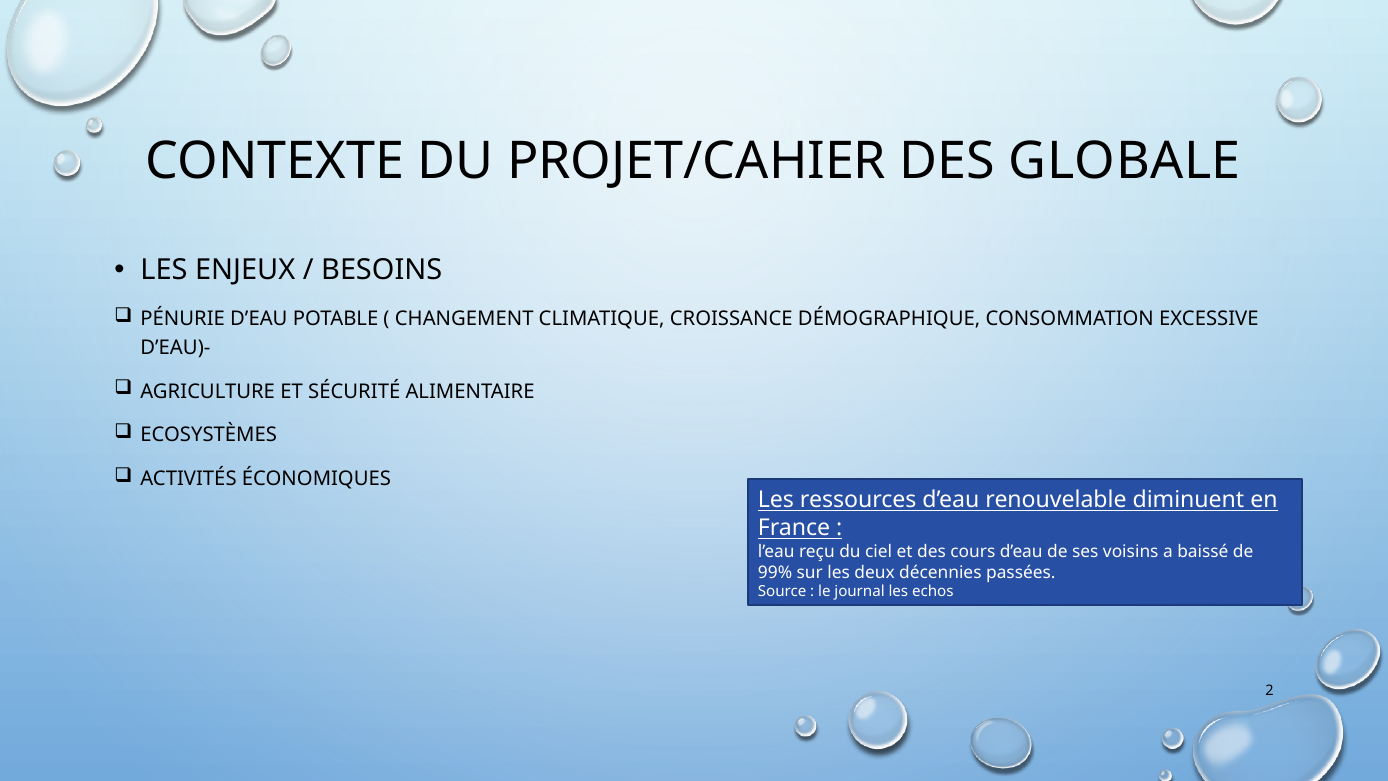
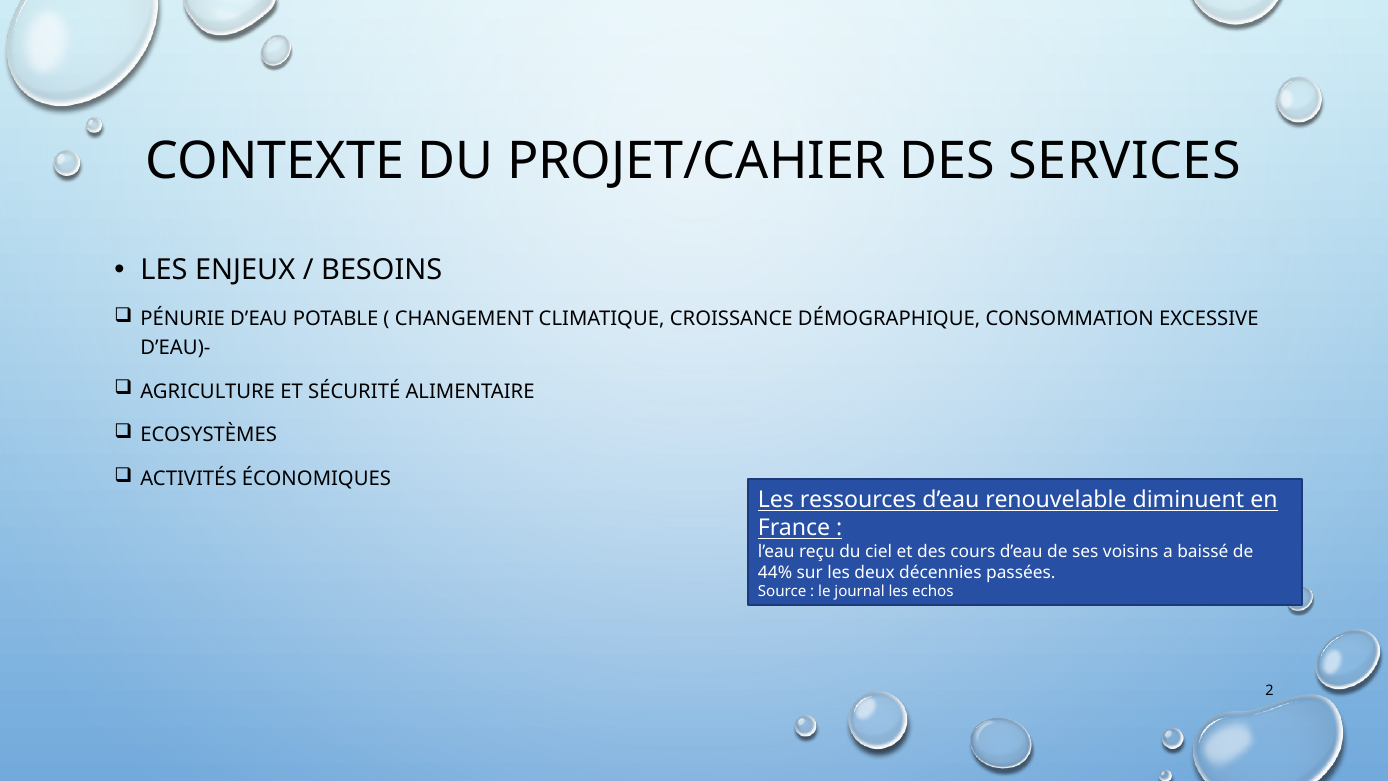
GLOBALE: GLOBALE -> SERVICES (1125, 161)
99%: 99% -> 44% (775, 572)
